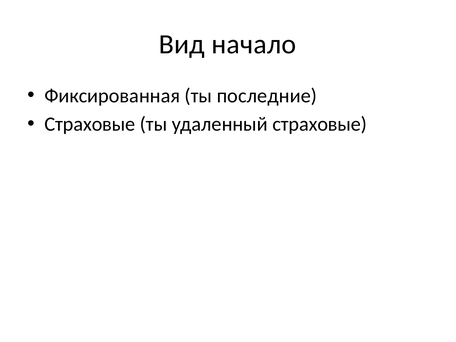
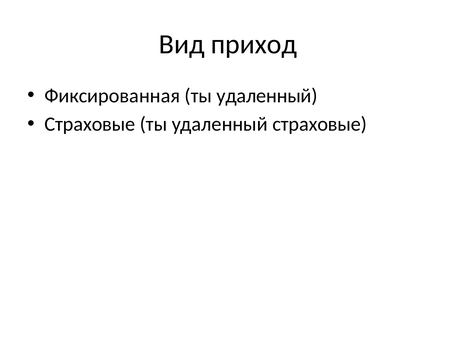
начало: начало -> приход (254, 44)
Фиксированная ты последние: последние -> удаленный (267, 96)
